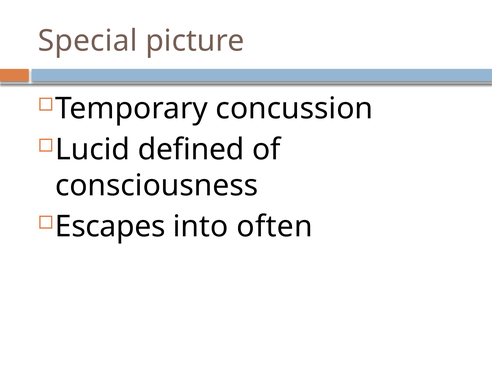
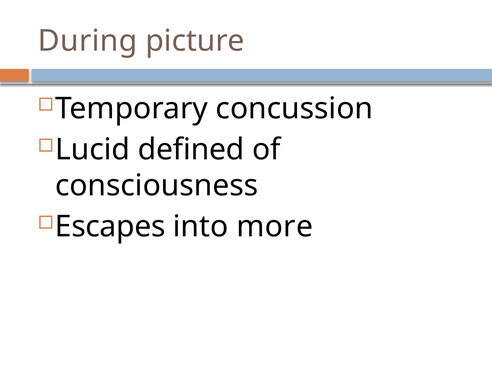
Special: Special -> During (88, 41)
often: often -> more (275, 227)
